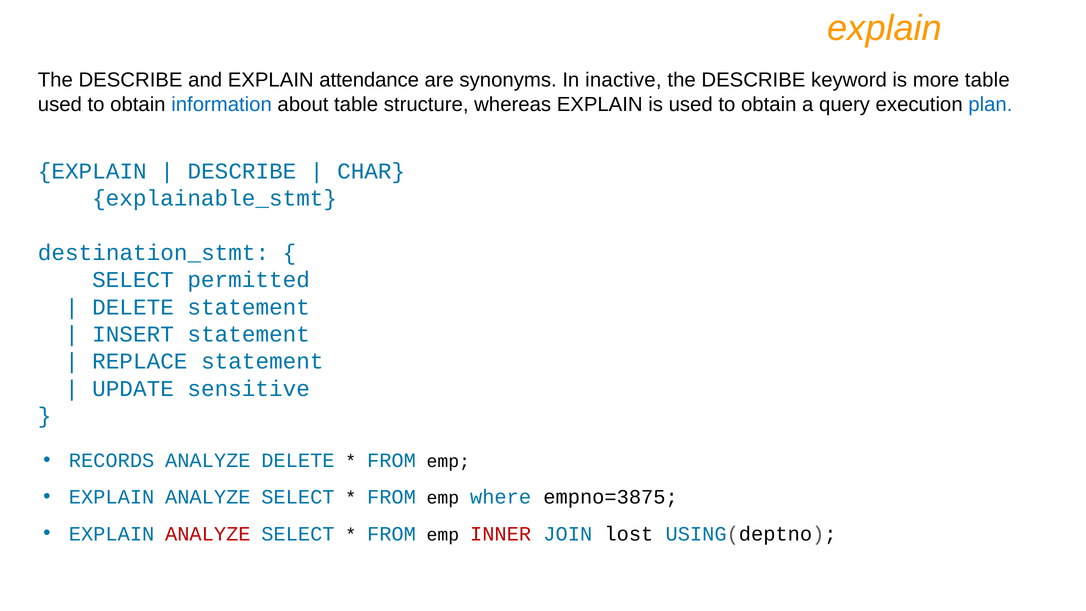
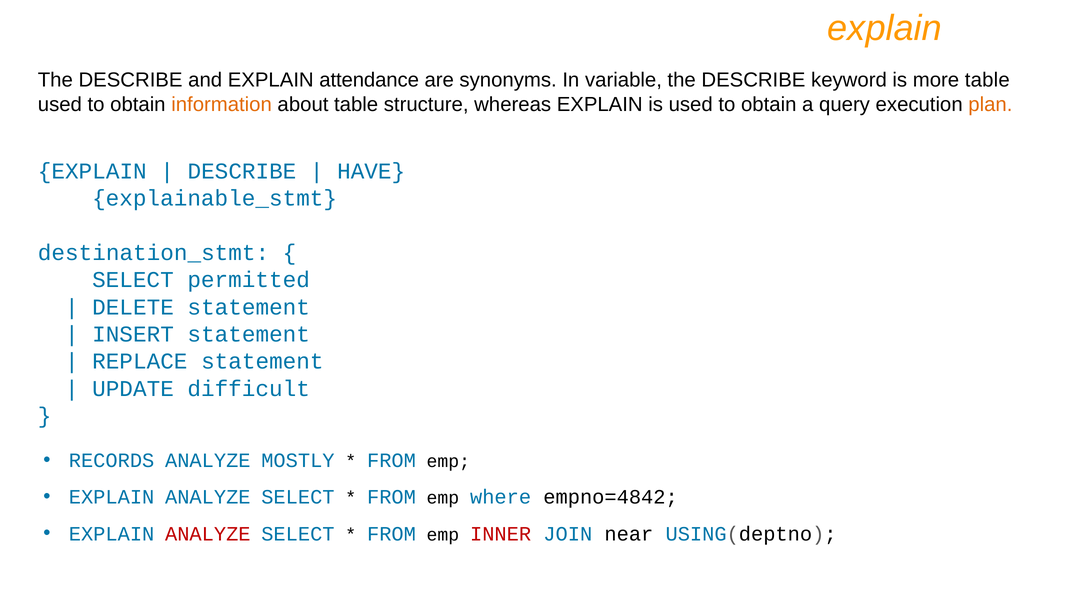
inactive: inactive -> variable (623, 80)
information colour: blue -> orange (222, 105)
plan colour: blue -> orange (990, 105)
CHAR: CHAR -> HAVE (371, 171)
sensitive: sensitive -> difficult (249, 388)
ANALYZE DELETE: DELETE -> MOSTLY (298, 460)
empno=3875: empno=3875 -> empno=4842 (611, 497)
lost: lost -> near (629, 534)
